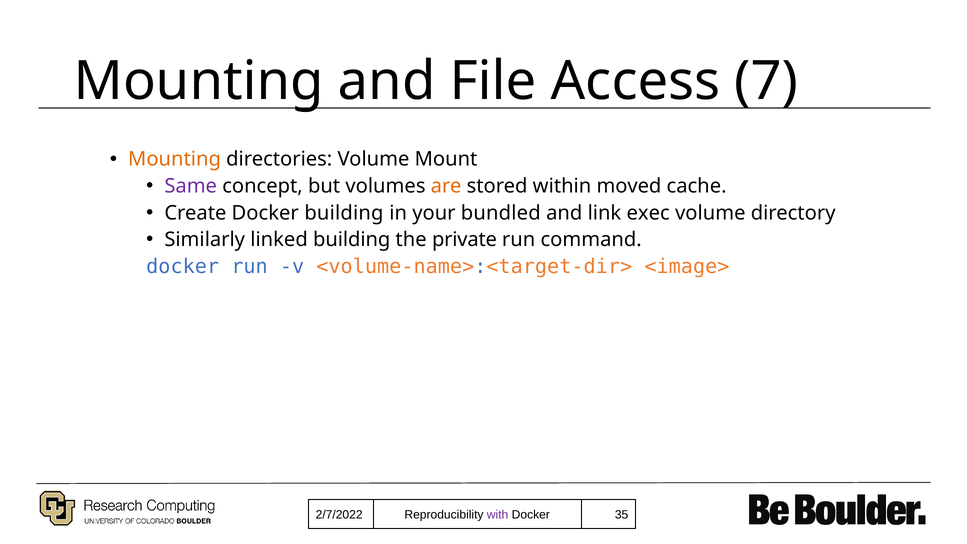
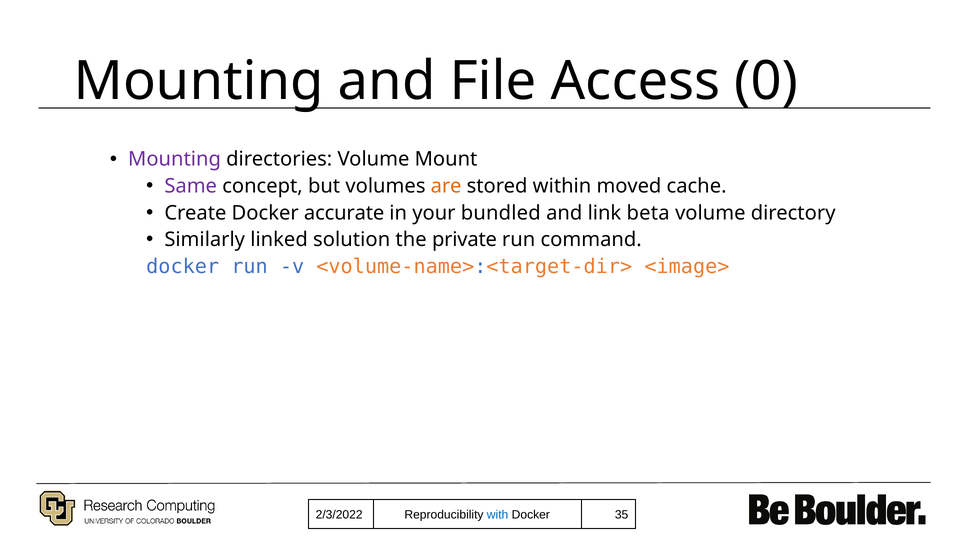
7: 7 -> 0 (766, 81)
Mounting colour: orange -> purple (175, 159)
Docker building: building -> accurate (344, 213)
exec: exec -> beta (648, 213)
linked building: building -> solution (352, 240)
2/7/2022: 2/7/2022 -> 2/3/2022 (339, 515)
with colour: purple -> blue (498, 515)
